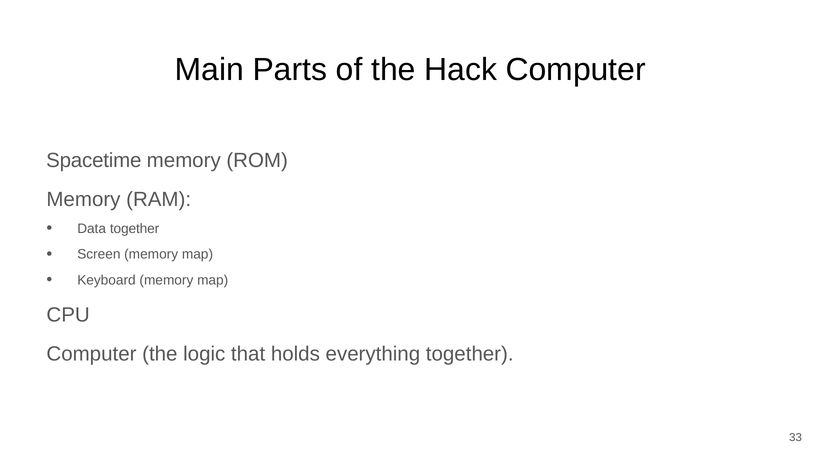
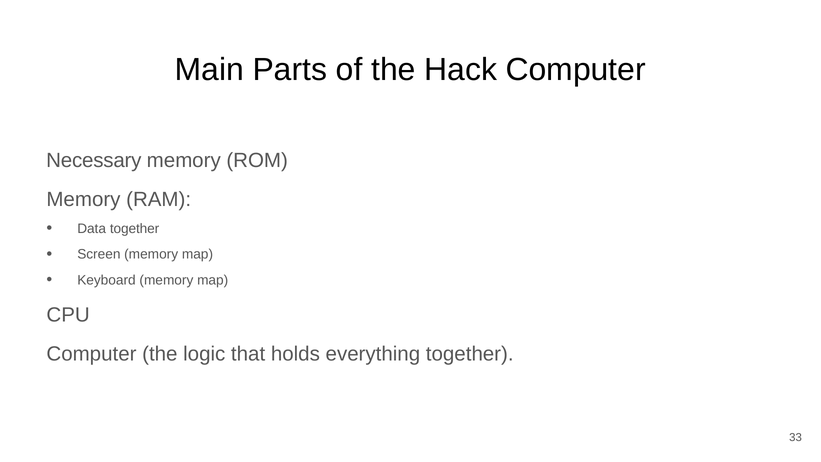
Spacetime: Spacetime -> Necessary (94, 161)
